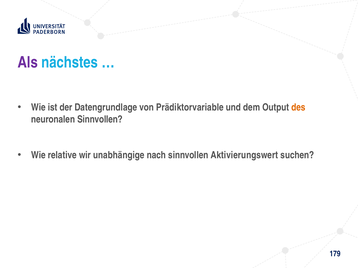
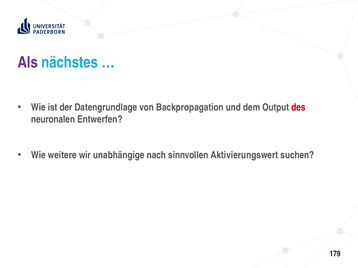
Prädiktorvariable: Prädiktorvariable -> Backpropagation (190, 108)
des colour: orange -> red (298, 108)
neuronalen Sinnvollen: Sinnvollen -> Entwerfen (100, 120)
relative: relative -> weitere (62, 155)
